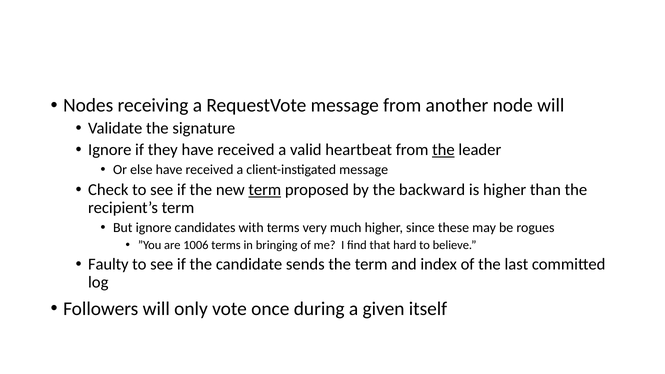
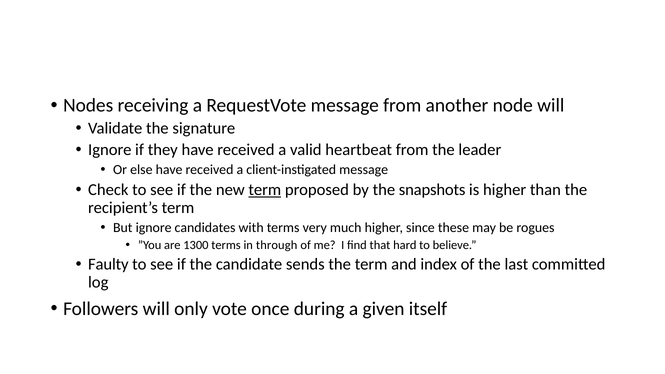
the underline: present -> none (443, 150)
backward: backward -> snapshots (432, 190)
1006: 1006 -> 1300 (196, 245)
bringing: bringing -> through (277, 245)
